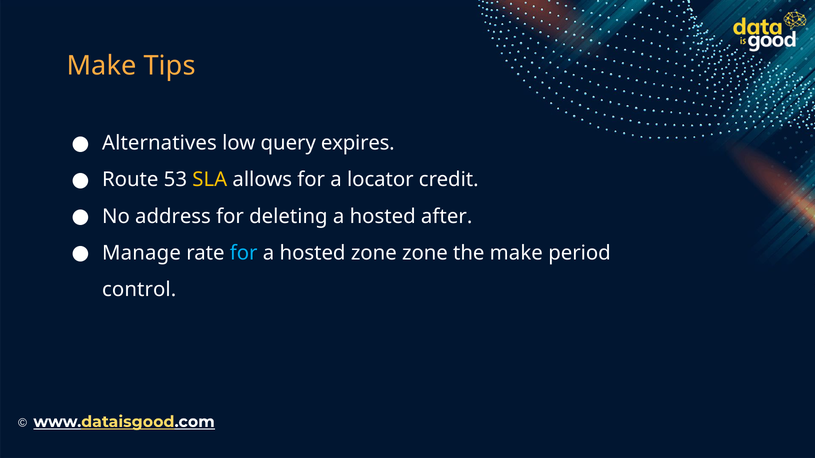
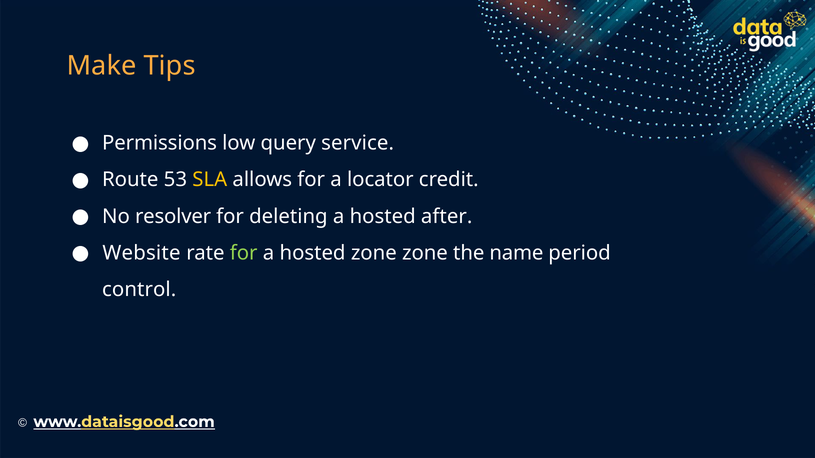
Alternatives: Alternatives -> Permissions (160, 143)
expires: expires -> service (358, 143)
address: address -> resolver (173, 217)
Manage: Manage -> Website (141, 253)
for colour: light blue -> light green (244, 253)
the make: make -> name (516, 253)
